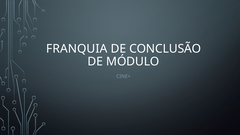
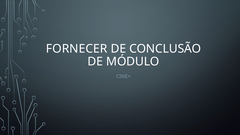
FRANQUIA: FRANQUIA -> FORNECER (77, 49)
